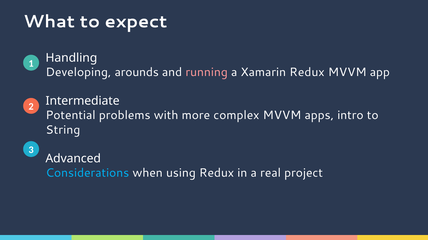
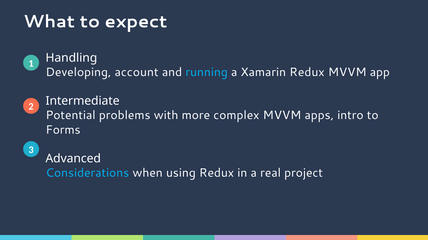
arounds: arounds -> account (137, 72)
running colour: pink -> light blue (207, 72)
String: String -> Forms (63, 130)
